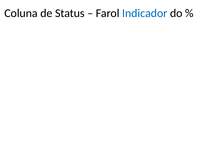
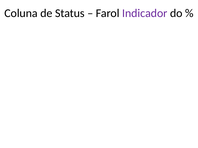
Indicador colour: blue -> purple (145, 13)
